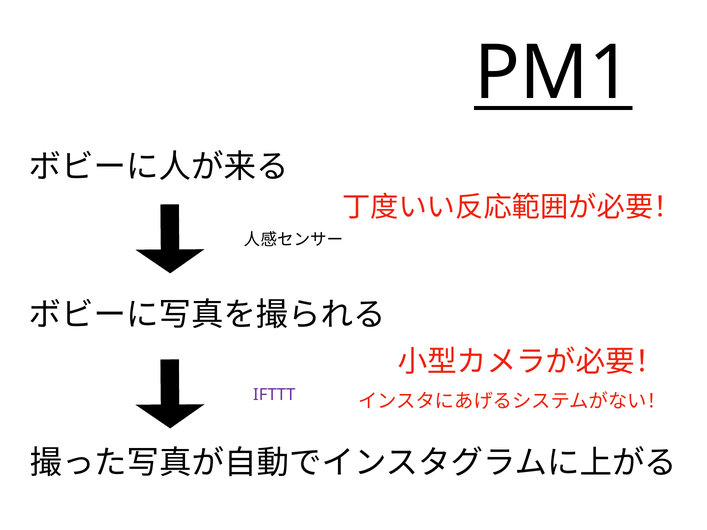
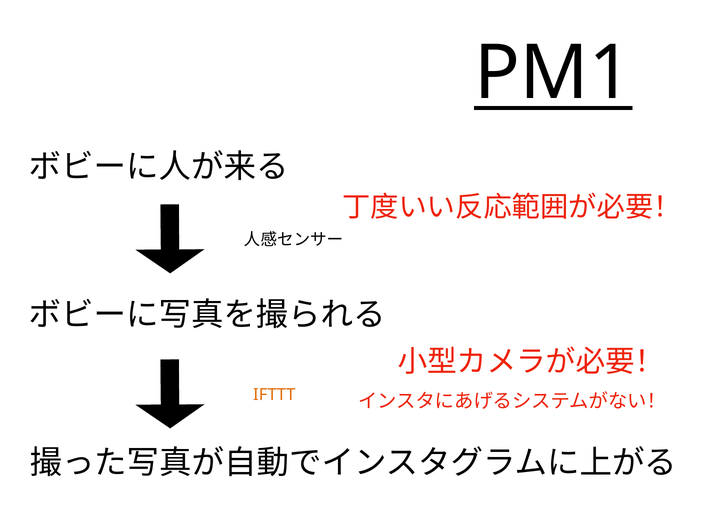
IFTTT colour: purple -> orange (274, 395)
